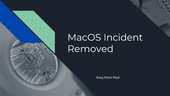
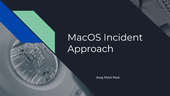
Removed: Removed -> Approach (91, 49)
